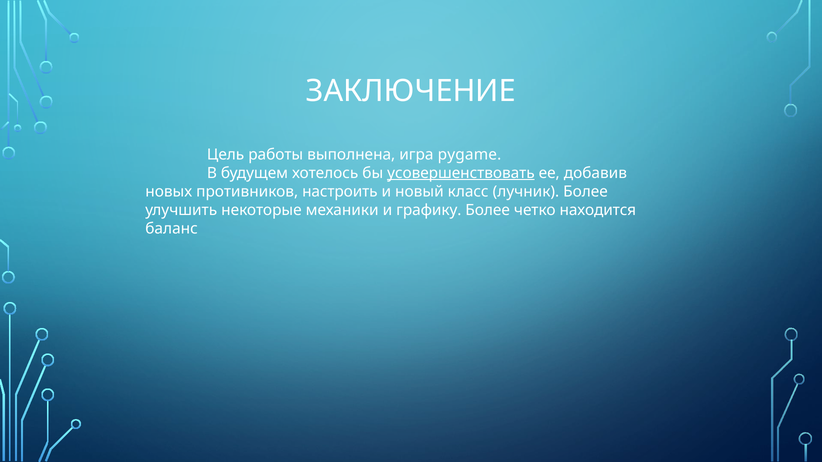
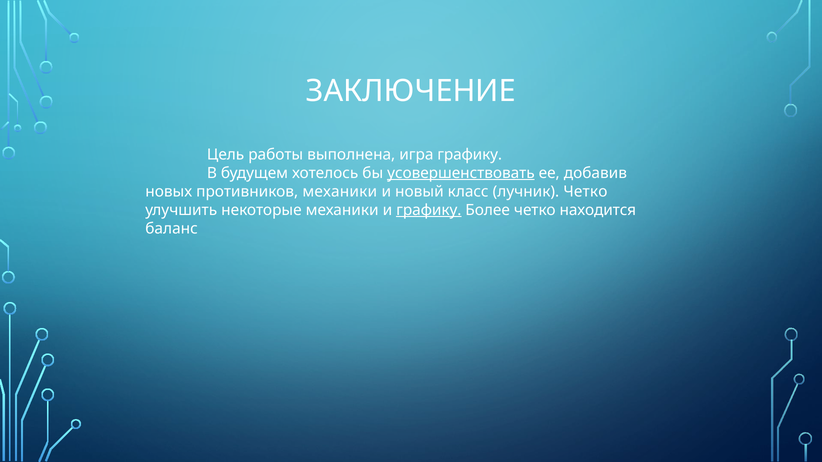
игра pygame: pygame -> графику (470, 155)
противников настроить: настроить -> механики (340, 192)
лучник Более: Более -> Четко (585, 192)
графику underline: none -> present (429, 210)
